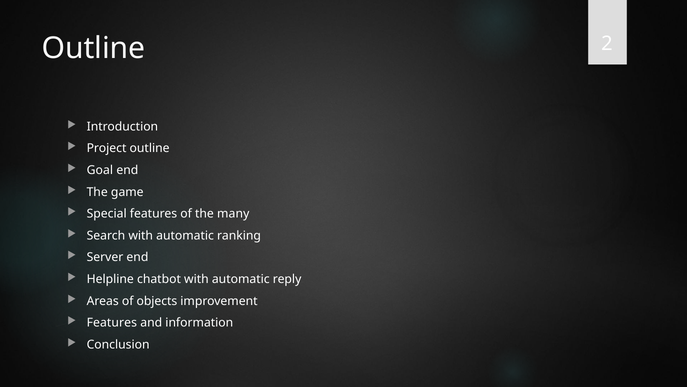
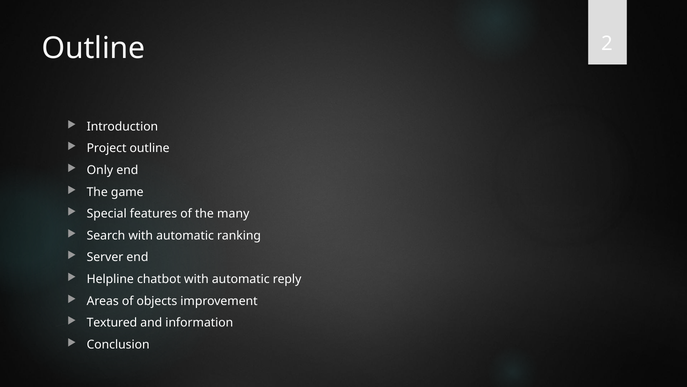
Goal: Goal -> Only (100, 170)
Features: Features -> Textured (112, 322)
